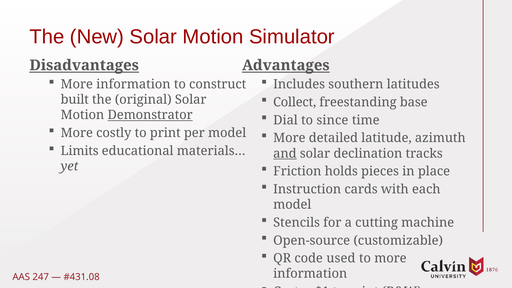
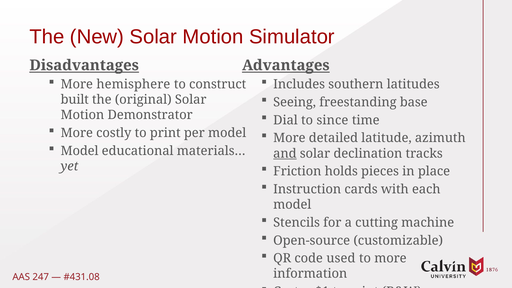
information: information -> hemisphere (133, 84)
Collect: Collect -> Seeing (295, 102)
Demonstrator underline: present -> none (150, 115)
Limits: Limits -> Model (80, 151)
